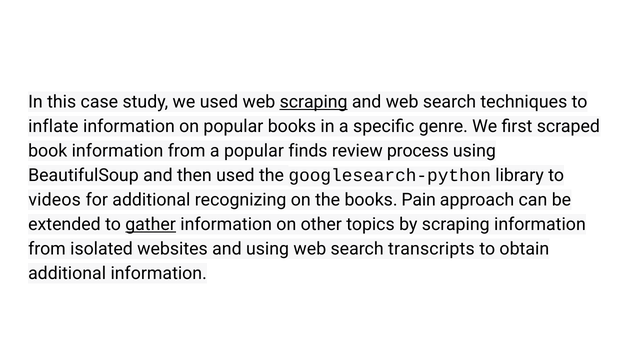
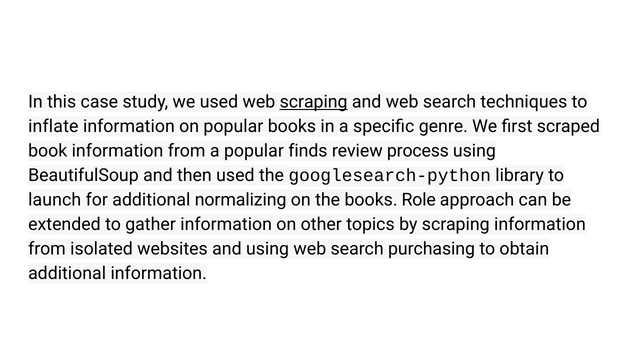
videos: videos -> launch (55, 200)
recognizing: recognizing -> normalizing (241, 200)
Pain: Pain -> Role (419, 200)
gather underline: present -> none (151, 224)
transcripts: transcripts -> purchasing (432, 249)
